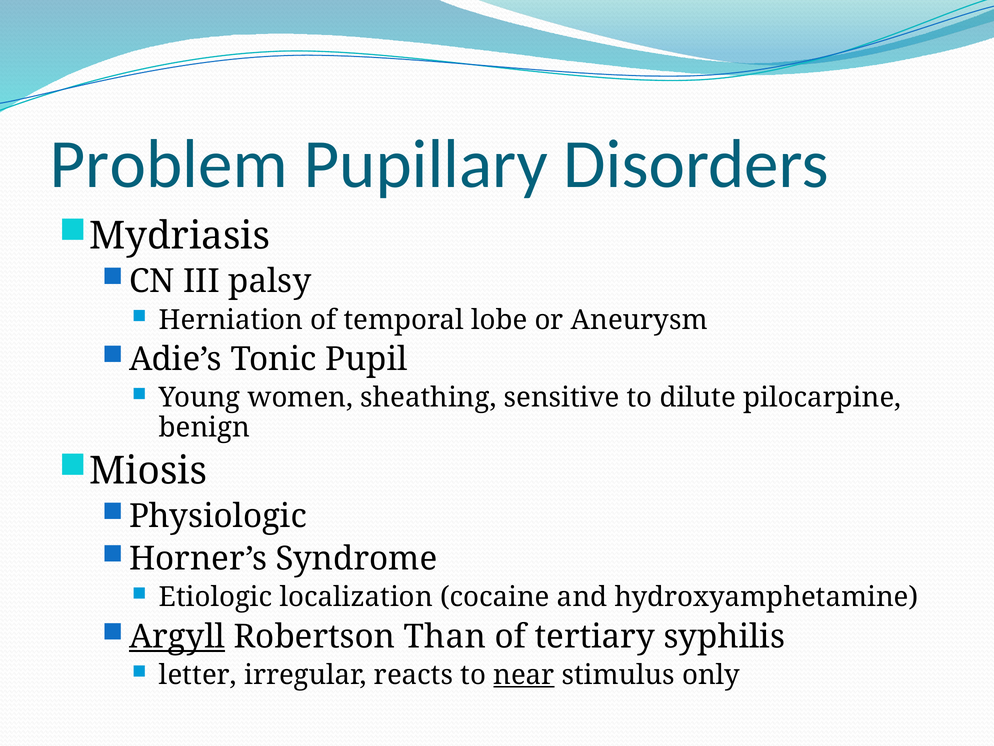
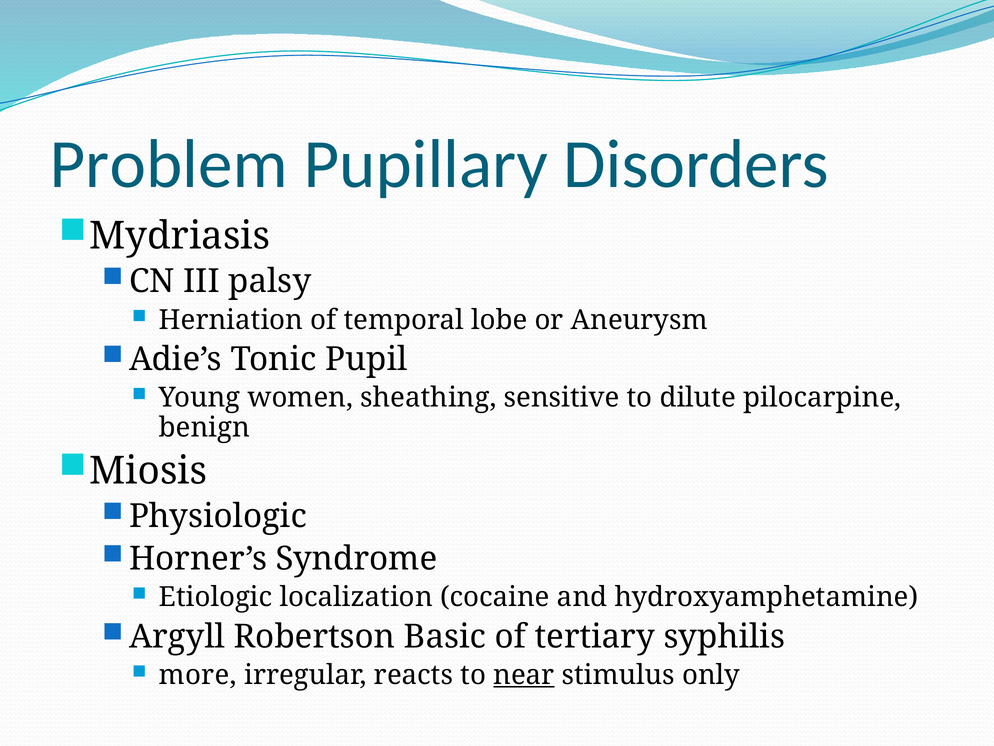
Argyll underline: present -> none (177, 636)
Than: Than -> Basic (445, 636)
letter: letter -> more (198, 675)
